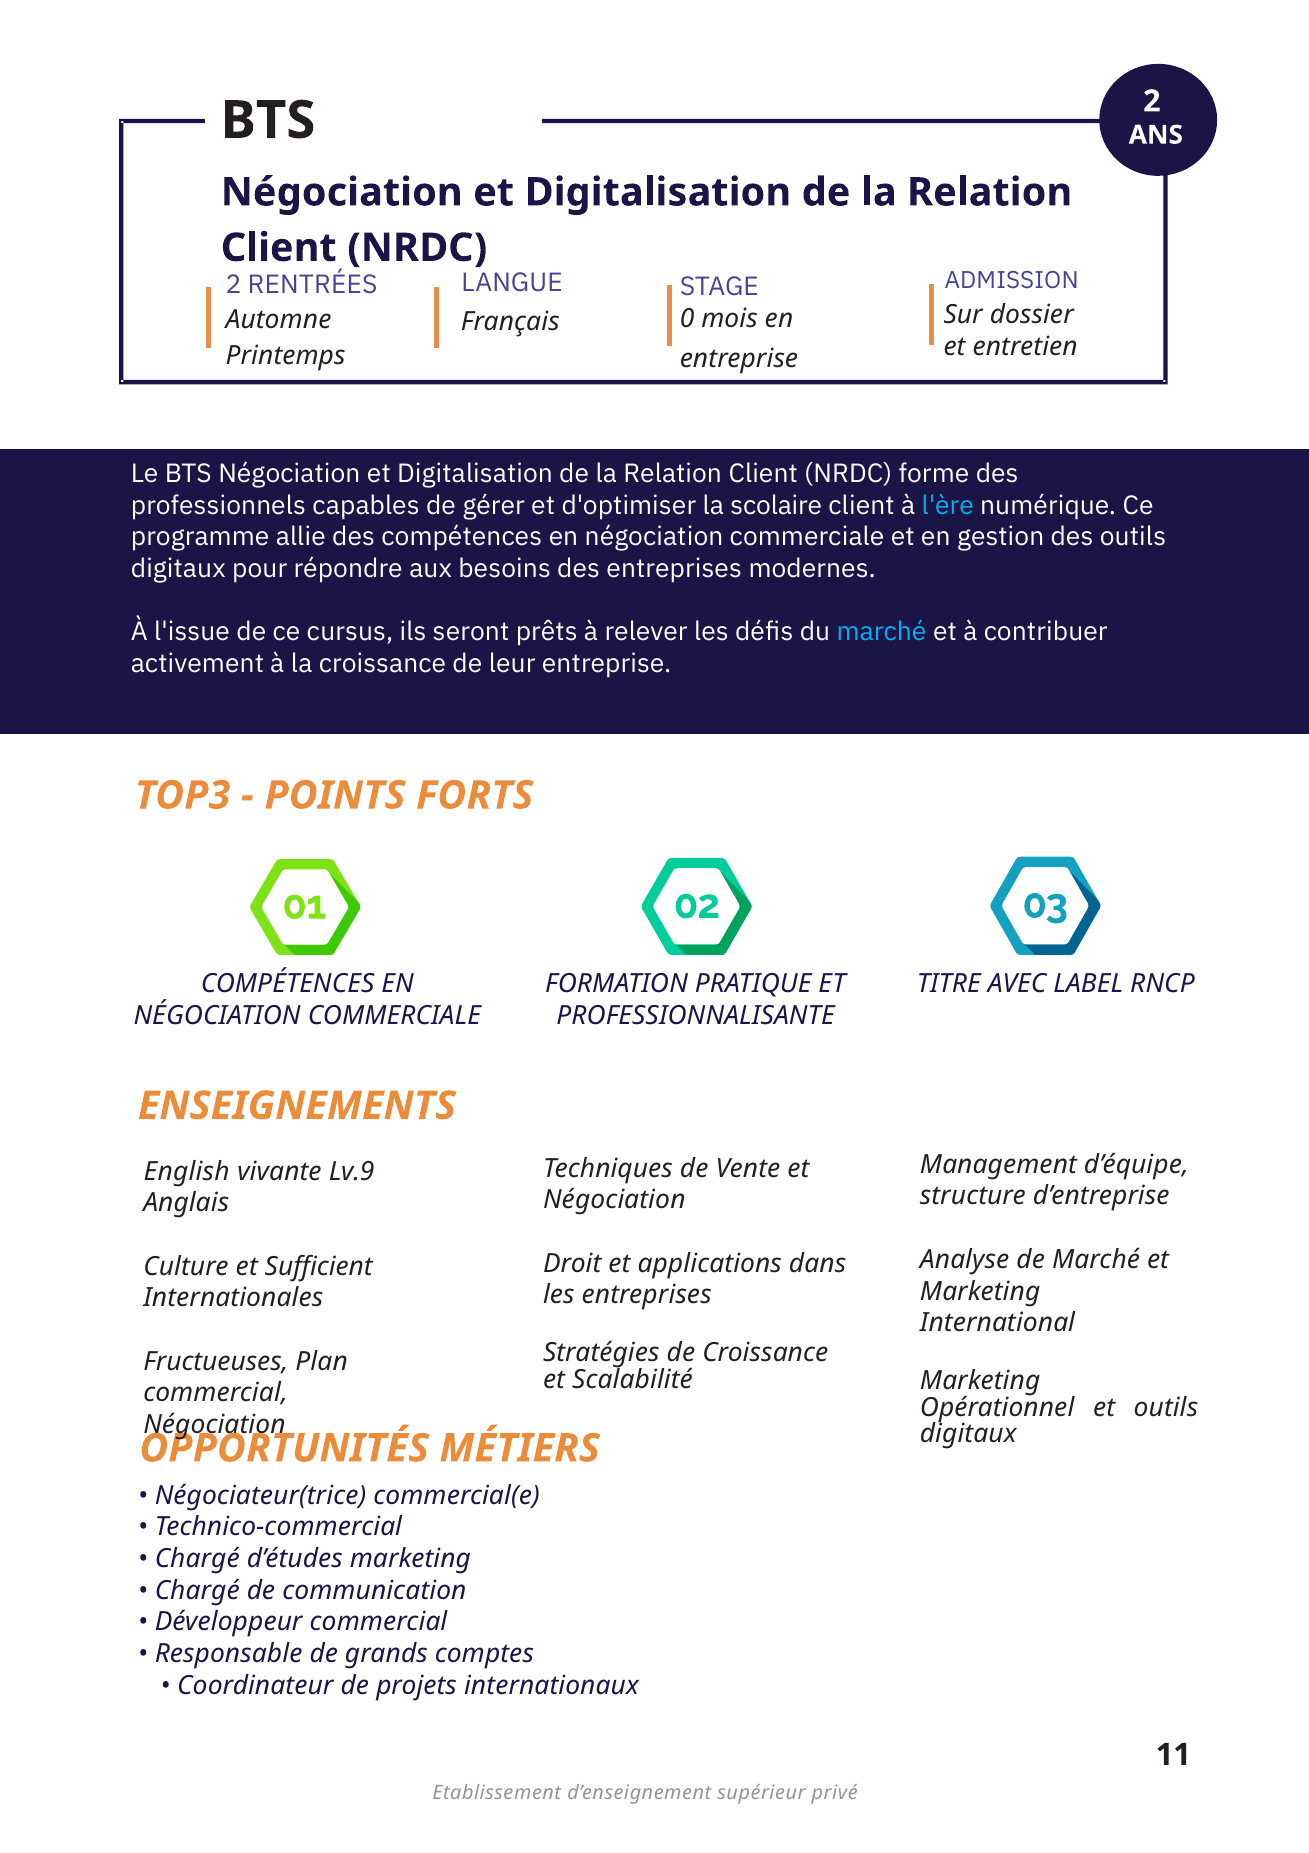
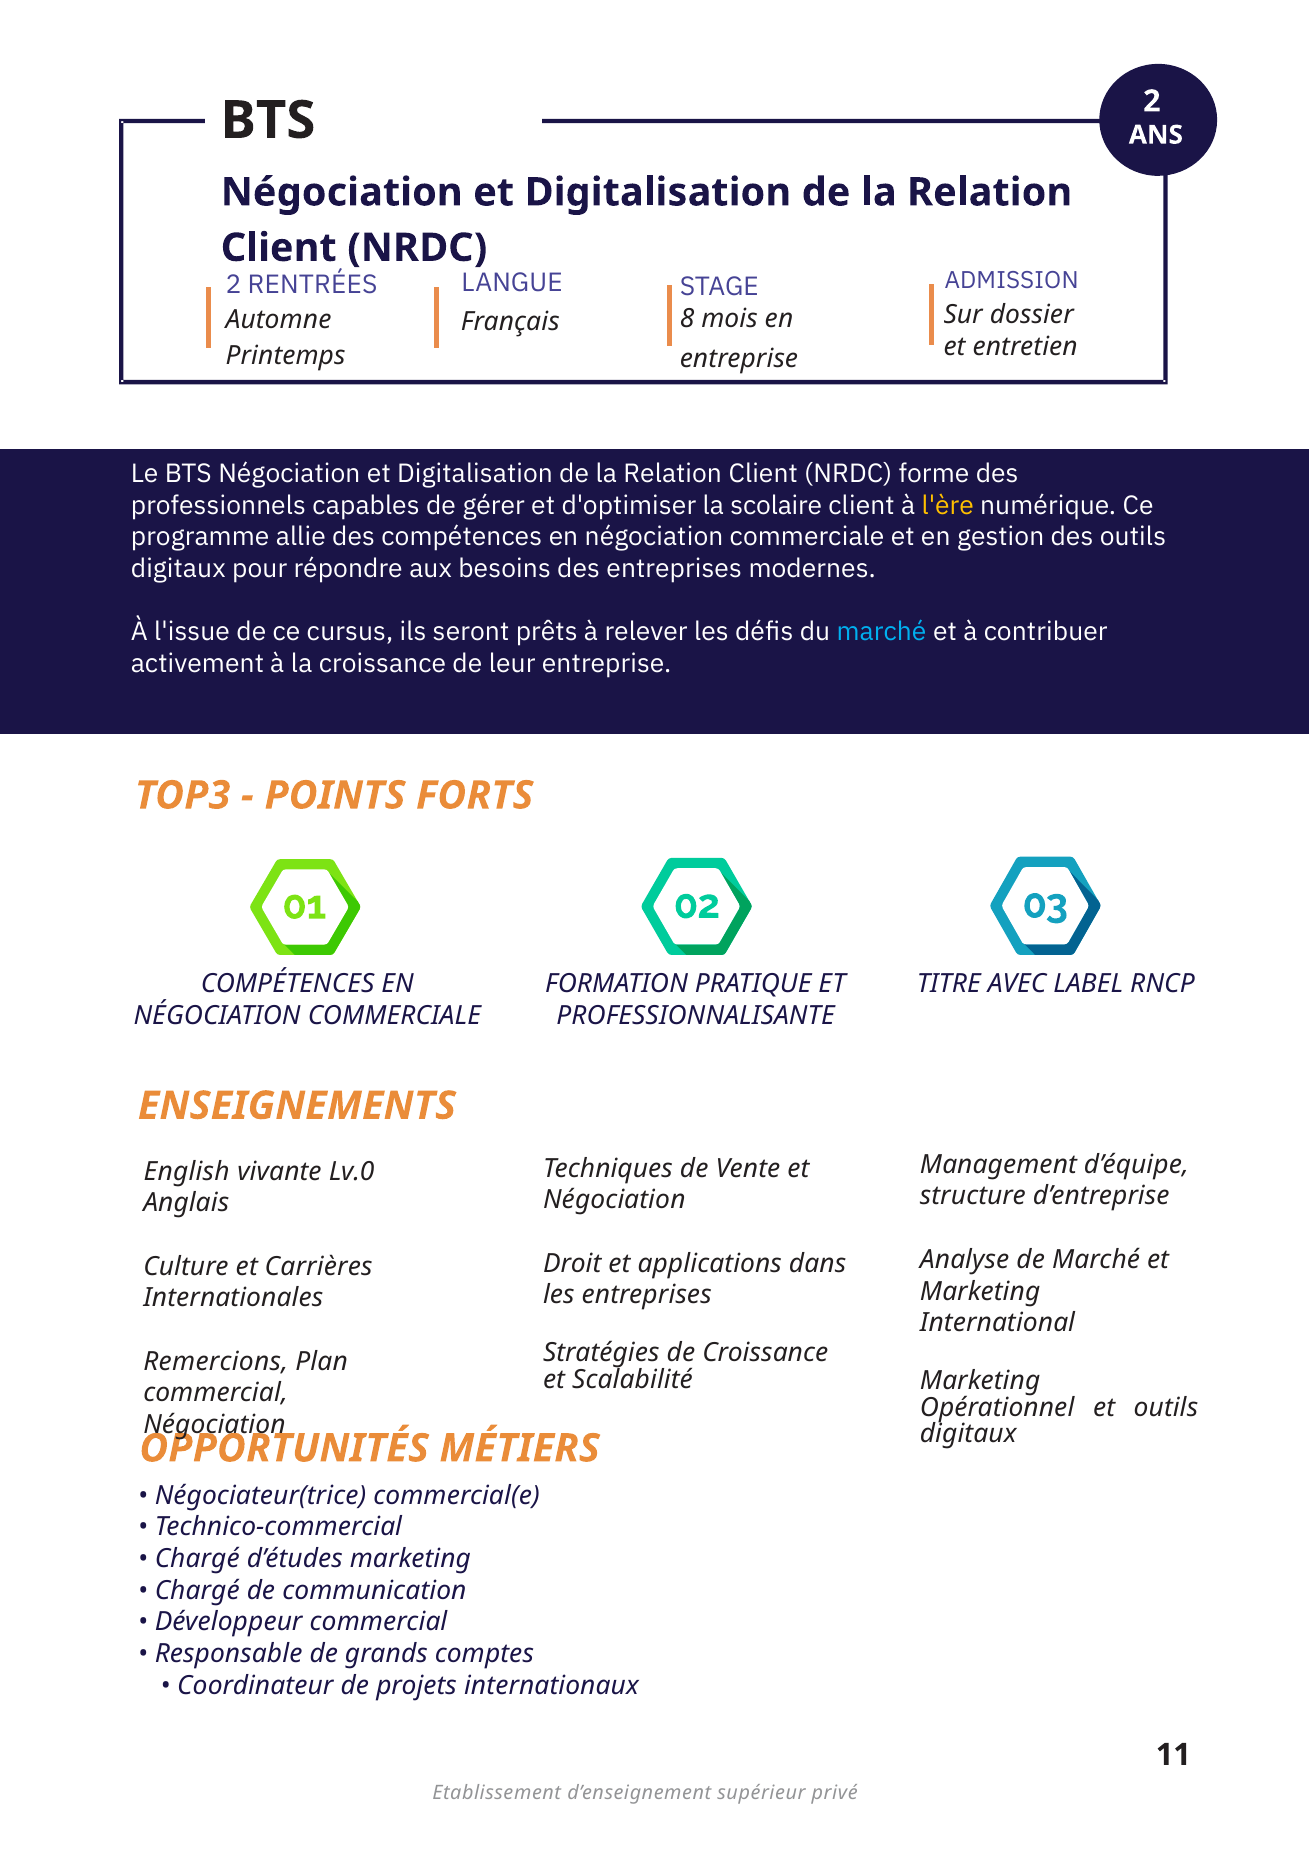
0: 0 -> 8 (687, 319)
l'ère colour: light blue -> yellow (948, 505)
Lv.9: Lv.9 -> Lv.0 (352, 1171)
Sufficient: Sufficient -> Carrières (319, 1266)
Fructueuses: Fructueuses -> Remercions (216, 1361)
